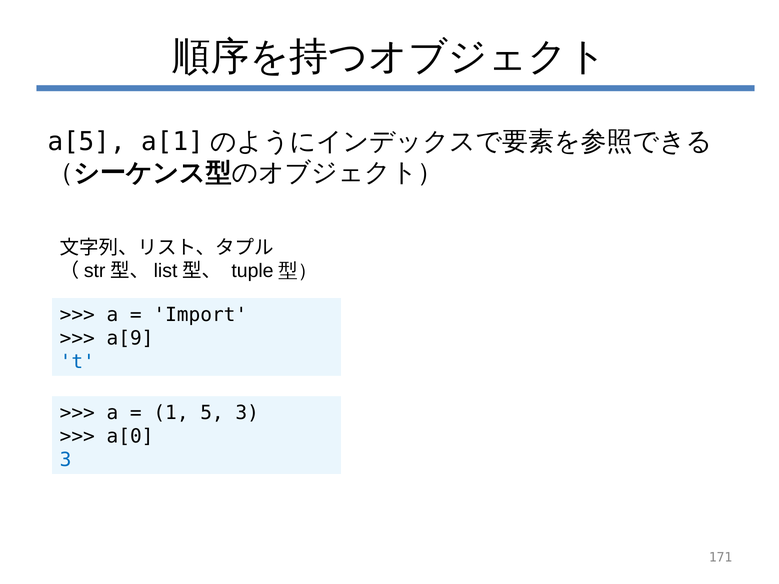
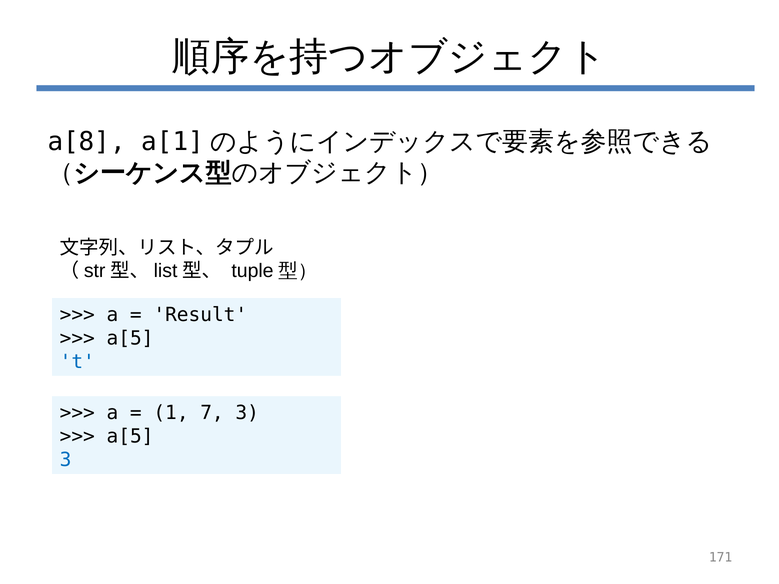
a[5: a[5 -> a[8 (87, 142)
Import: Import -> Result (200, 315)
a[9: a[9 -> a[5 (130, 338)
5: 5 -> 7 (212, 413)
a[0: a[0 -> a[5 (130, 437)
